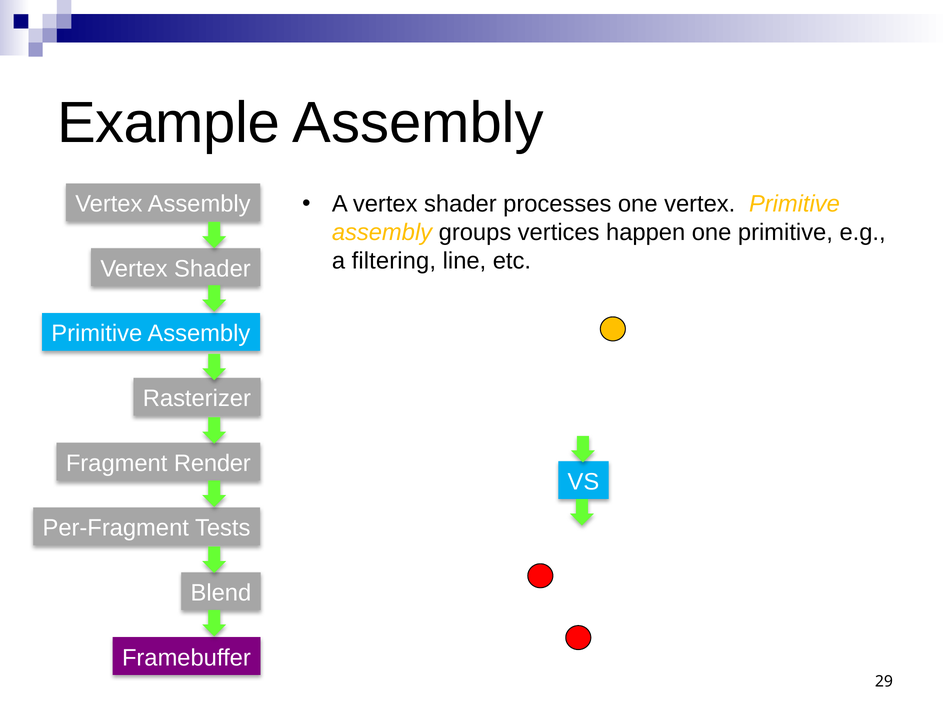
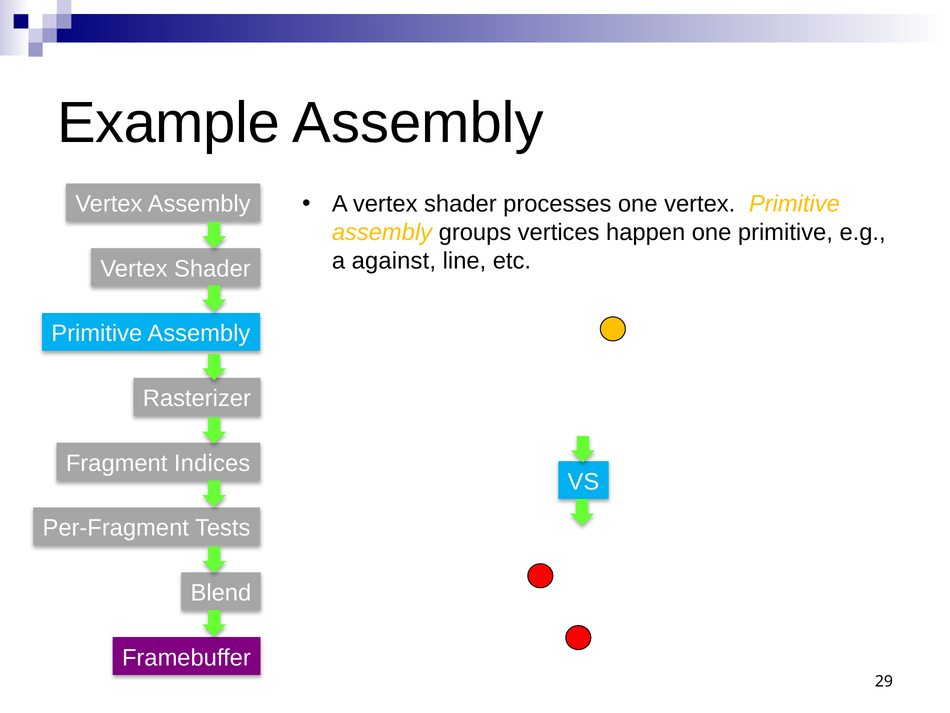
filtering: filtering -> against (394, 261)
Render: Render -> Indices (212, 463)
